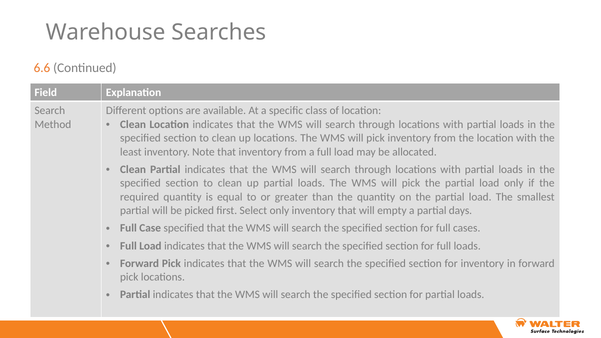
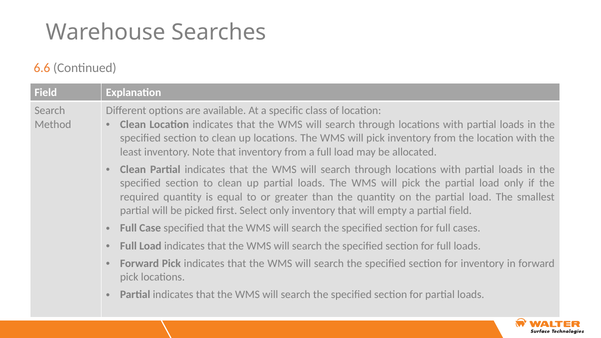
partial days: days -> field (460, 211)
